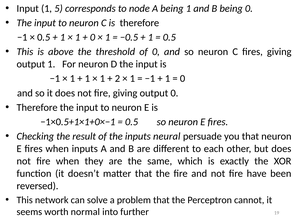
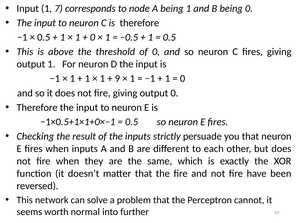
5: 5 -> 7 (59, 8)
2: 2 -> 9 (117, 78)
neural: neural -> strictly (167, 136)
